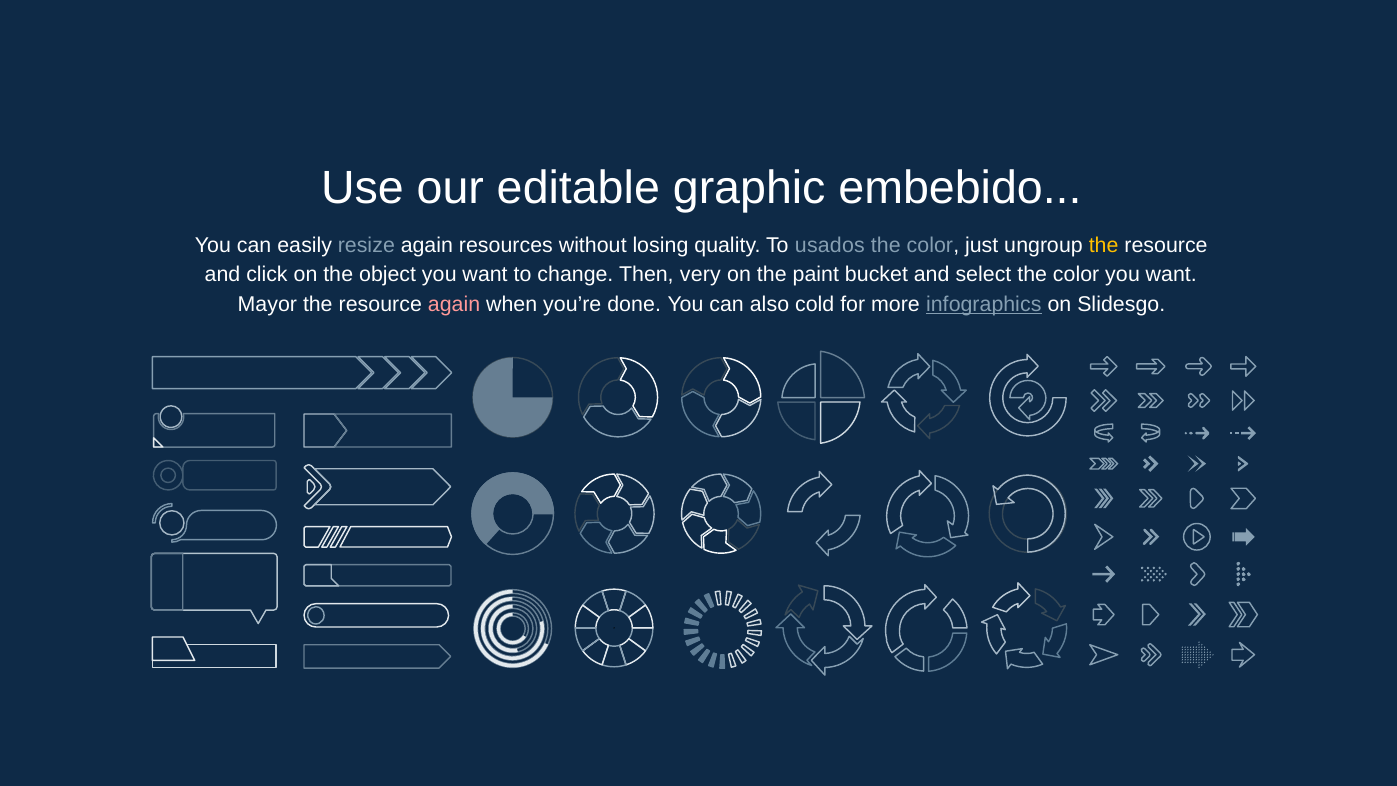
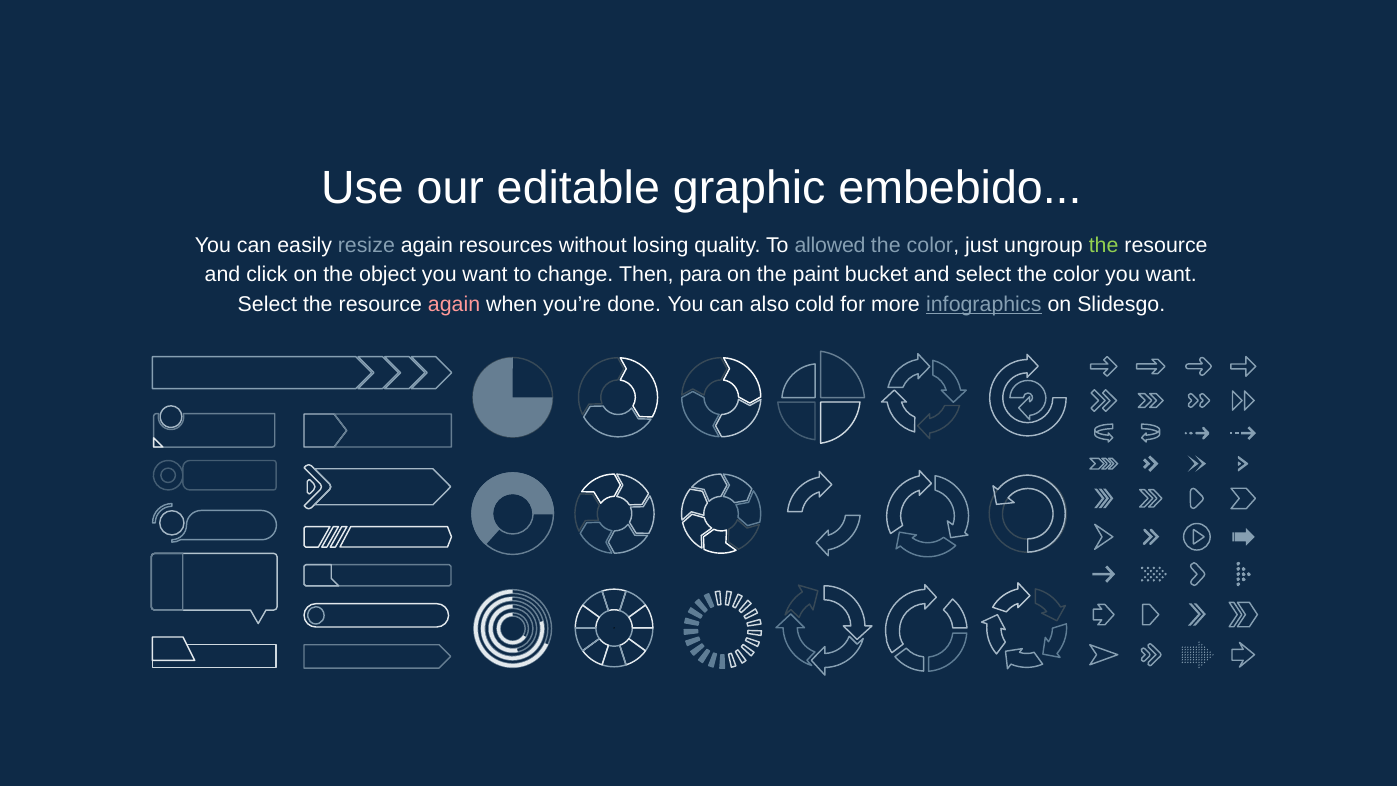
usados: usados -> allowed (830, 245)
the colour: yellow -> light green (1104, 245)
very: very -> para (701, 275)
Mayor: Mayor -> Select (267, 304)
